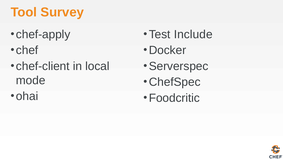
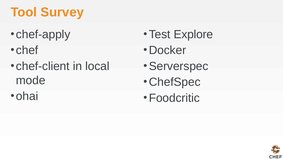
Include: Include -> Explore (193, 34)
